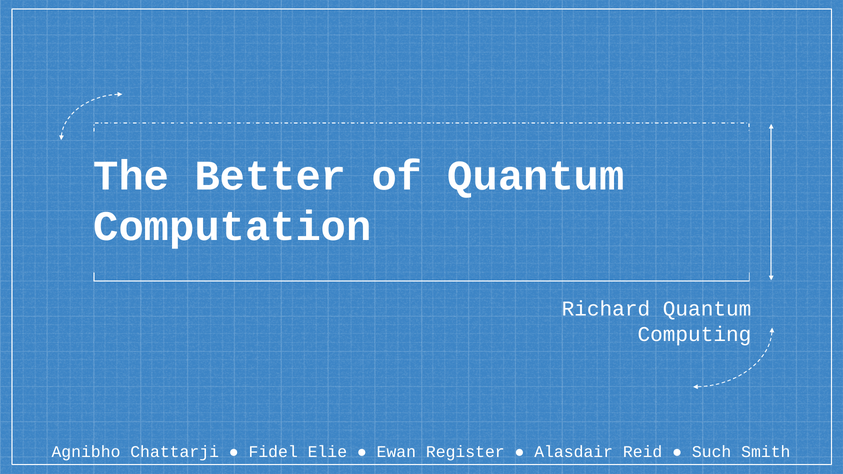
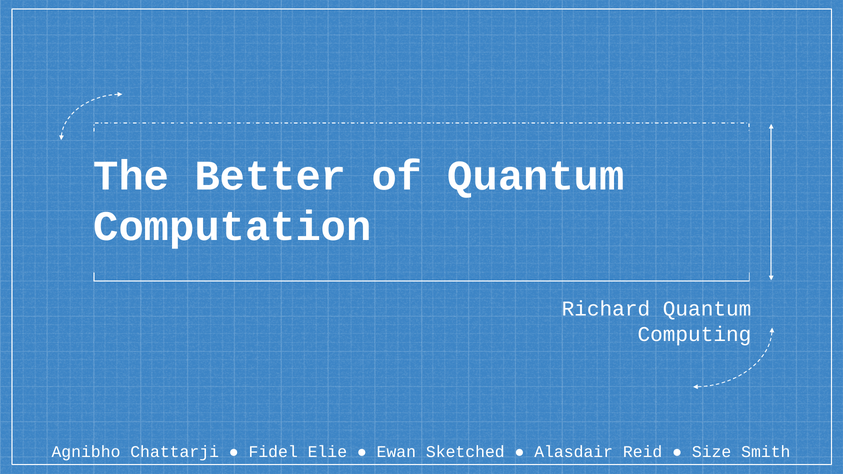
Register: Register -> Sketched (465, 452)
Such: Such -> Size (712, 452)
